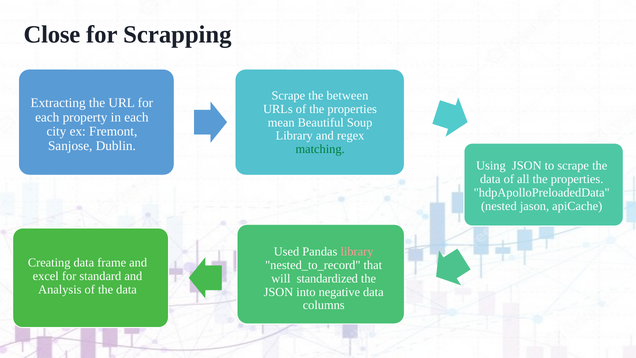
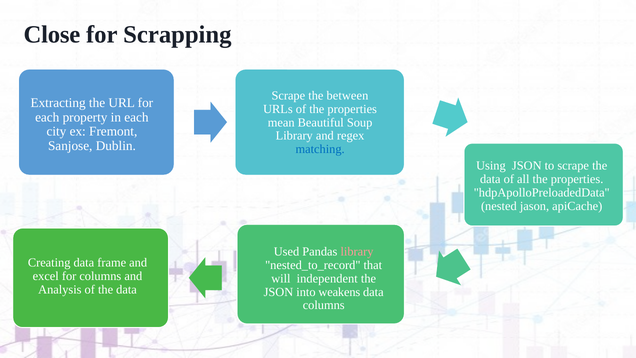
matching colour: green -> blue (320, 149)
for standard: standard -> columns (100, 276)
standardized: standardized -> independent (327, 278)
negative: negative -> weakens (339, 292)
